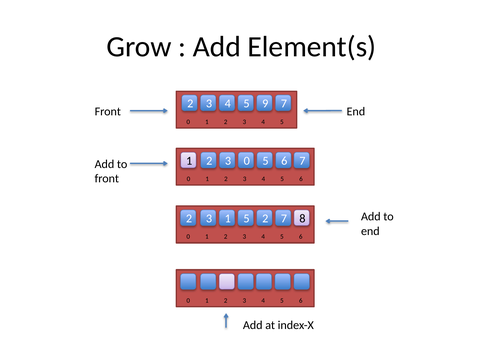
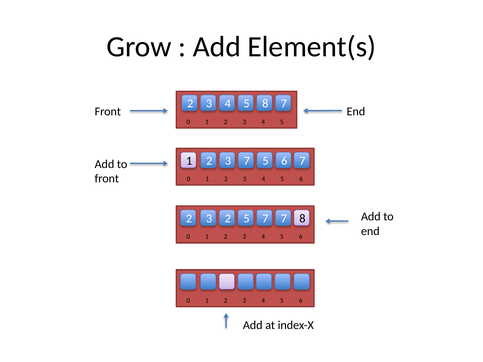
9: 9 -> 8 (265, 104)
3 0: 0 -> 7 (247, 161)
3 1: 1 -> 2 (228, 219)
5 2: 2 -> 7 (265, 219)
